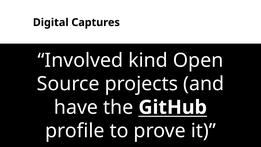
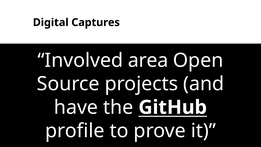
kind: kind -> area (148, 60)
